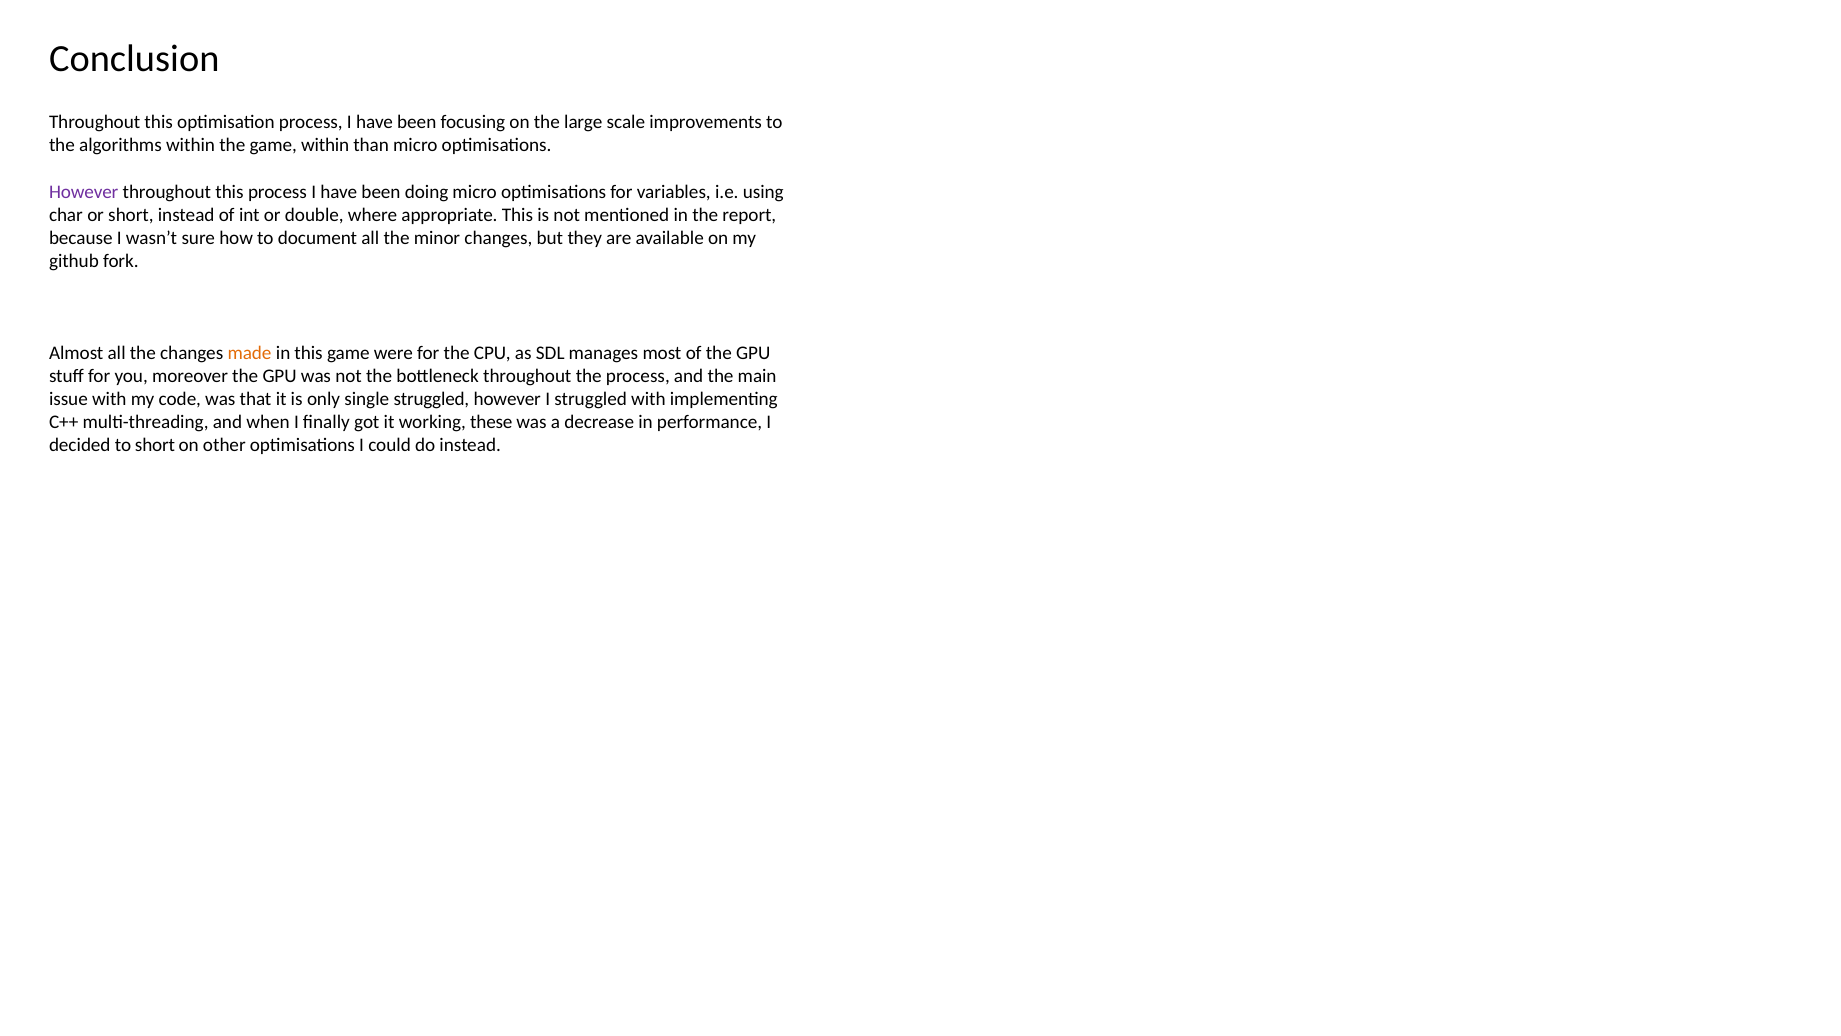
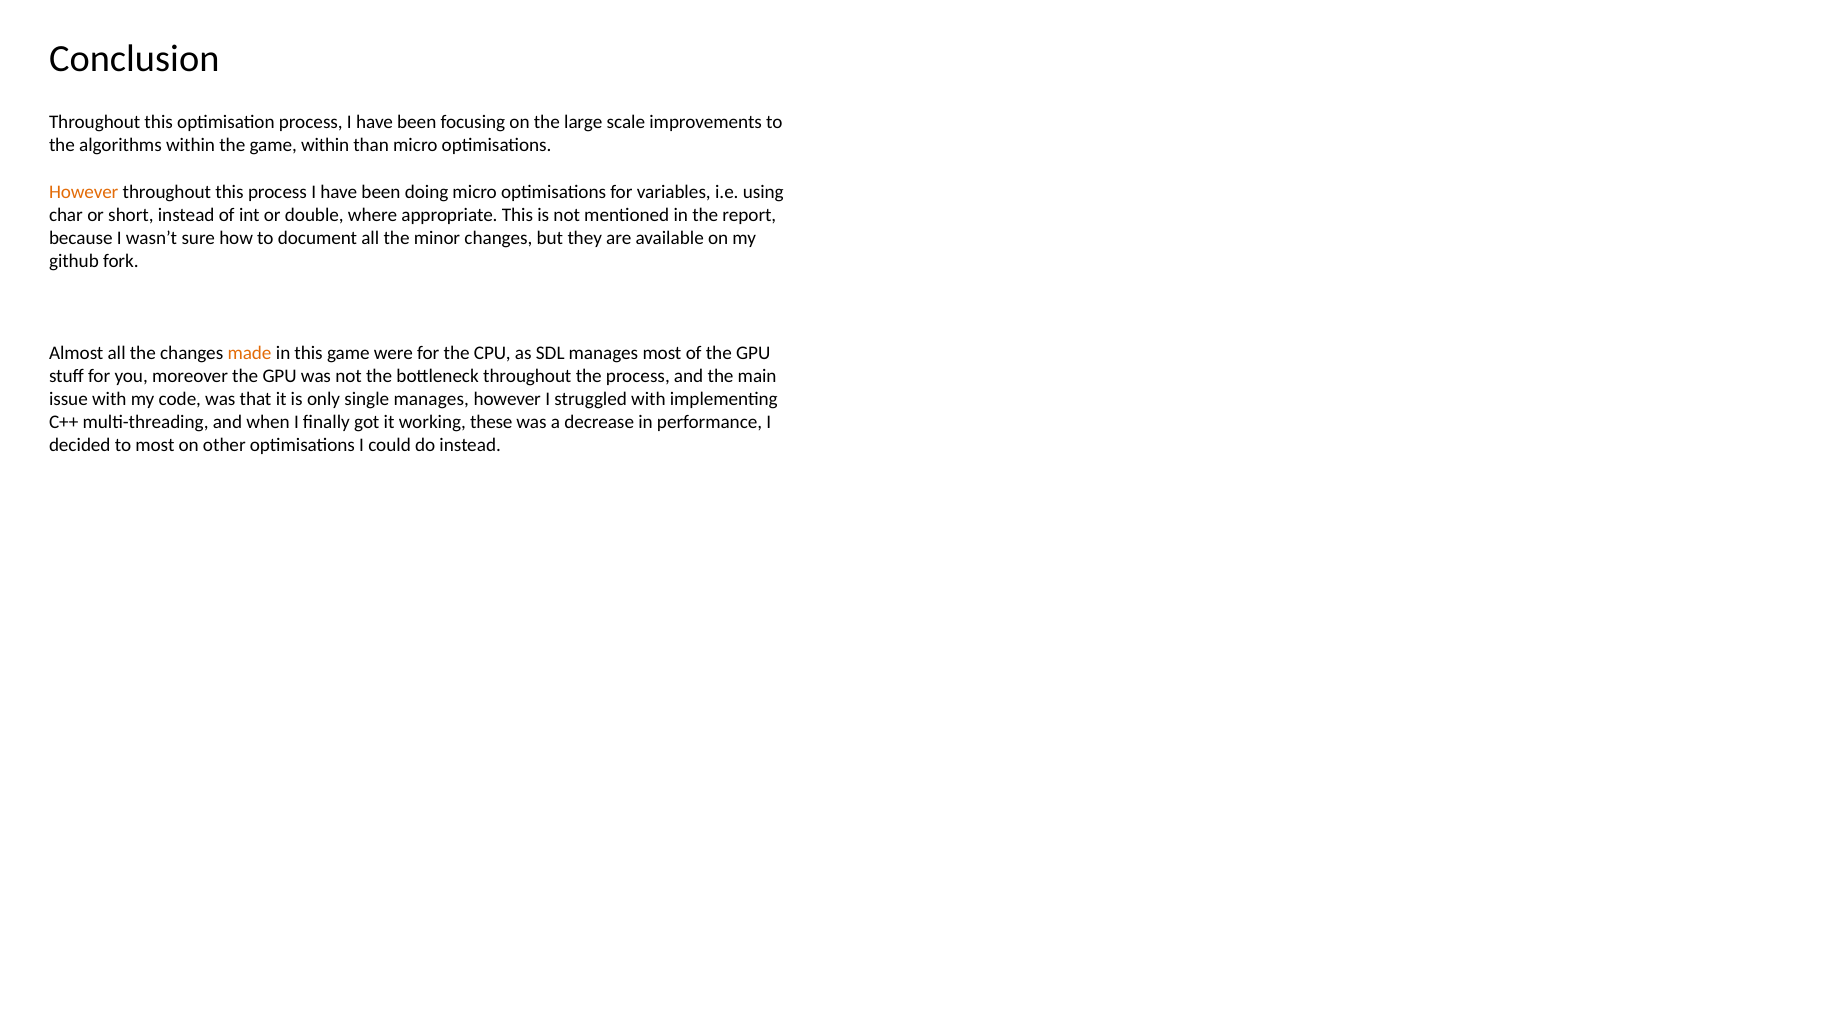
However colour: purple -> orange (84, 192)
single struggled: struggled -> manages (431, 399)
to short: short -> most (155, 445)
